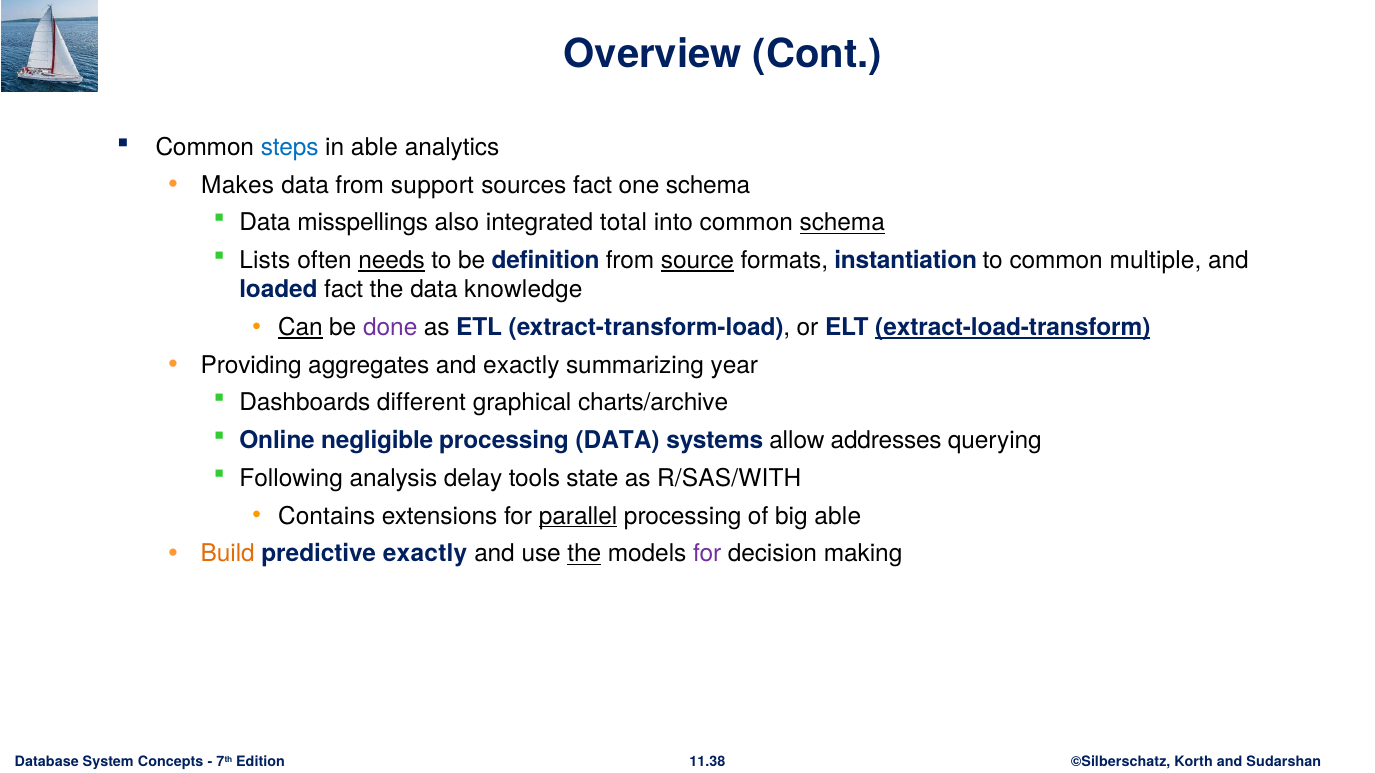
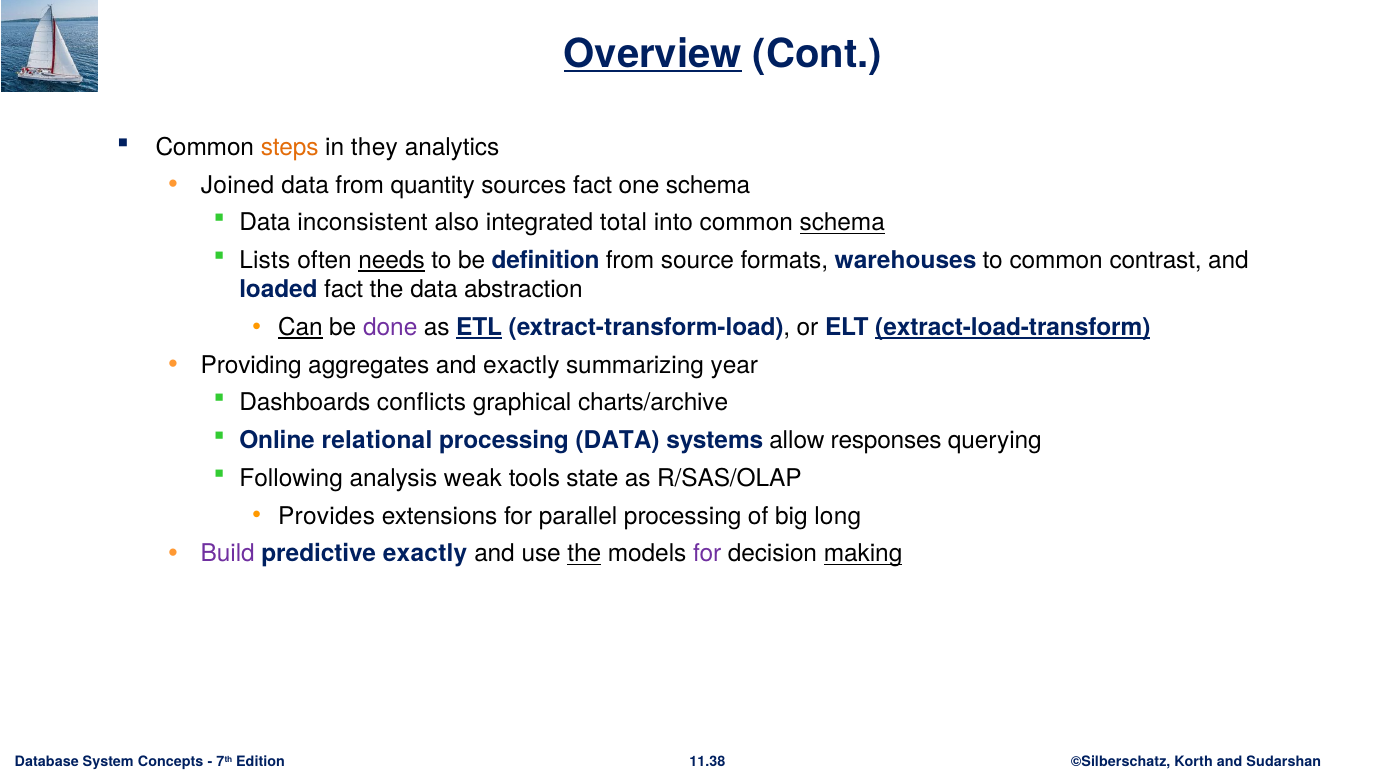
Overview underline: none -> present (653, 54)
steps colour: blue -> orange (290, 148)
in able: able -> they (374, 148)
Makes: Makes -> Joined (238, 185)
support: support -> quantity (433, 185)
misspellings: misspellings -> inconsistent (363, 223)
source underline: present -> none (698, 261)
instantiation: instantiation -> warehouses (906, 261)
multiple: multiple -> contrast (1156, 261)
knowledge: knowledge -> abstraction (524, 290)
ETL underline: none -> present (479, 328)
different: different -> conflicts (422, 403)
negligible: negligible -> relational (377, 441)
addresses: addresses -> responses (886, 441)
delay: delay -> weak (473, 479)
R/SAS/WITH: R/SAS/WITH -> R/SAS/OLAP (729, 479)
Contains: Contains -> Provides (327, 516)
parallel underline: present -> none (578, 516)
big able: able -> long (838, 516)
Build colour: orange -> purple (228, 554)
making underline: none -> present (863, 554)
